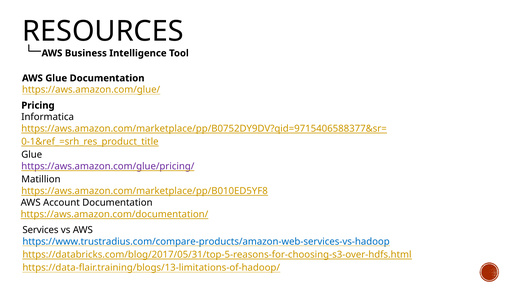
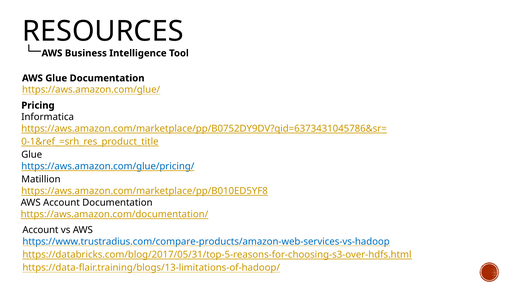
https://aws.amazon.com/marketplace/pp/B0752DY9DV?qid=9715406588377&sr=: https://aws.amazon.com/marketplace/pp/B0752DY9DV?qid=9715406588377&sr= -> https://aws.amazon.com/marketplace/pp/B0752DY9DV?qid=6373431045786&sr= (204, 128)
https://aws.amazon.com/glue/pricing/ colour: purple -> blue (108, 166)
Services: Services -> Account (40, 230)
